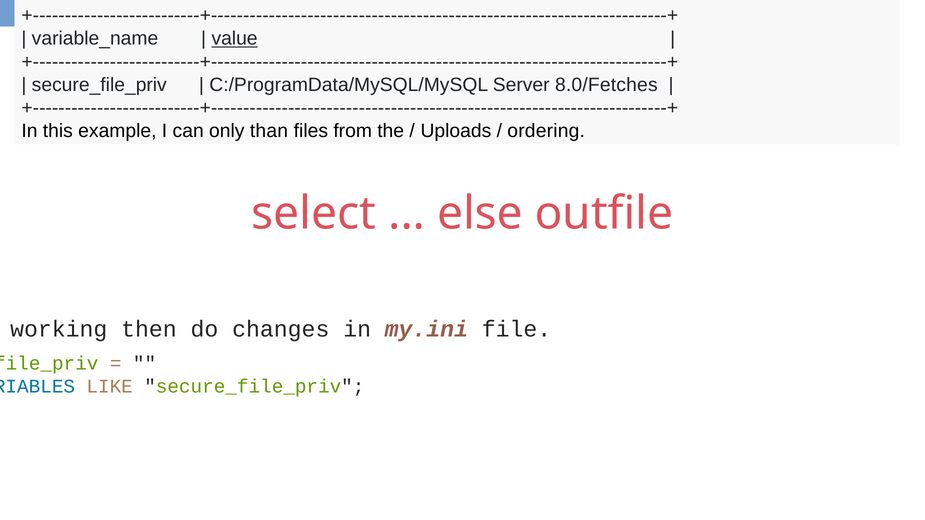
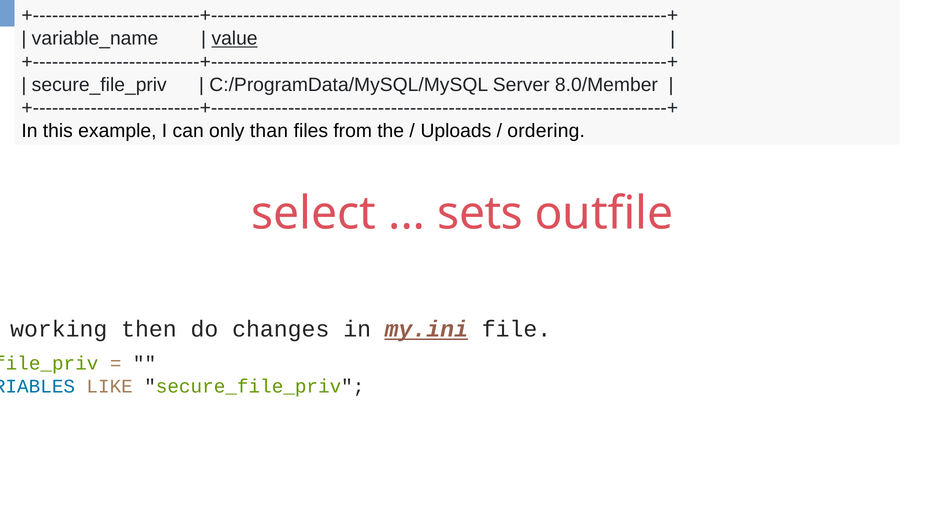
8.0/Fetches: 8.0/Fetches -> 8.0/Member (606, 85)
else: else -> sets (480, 214)
my.ini underline: none -> present (426, 329)
